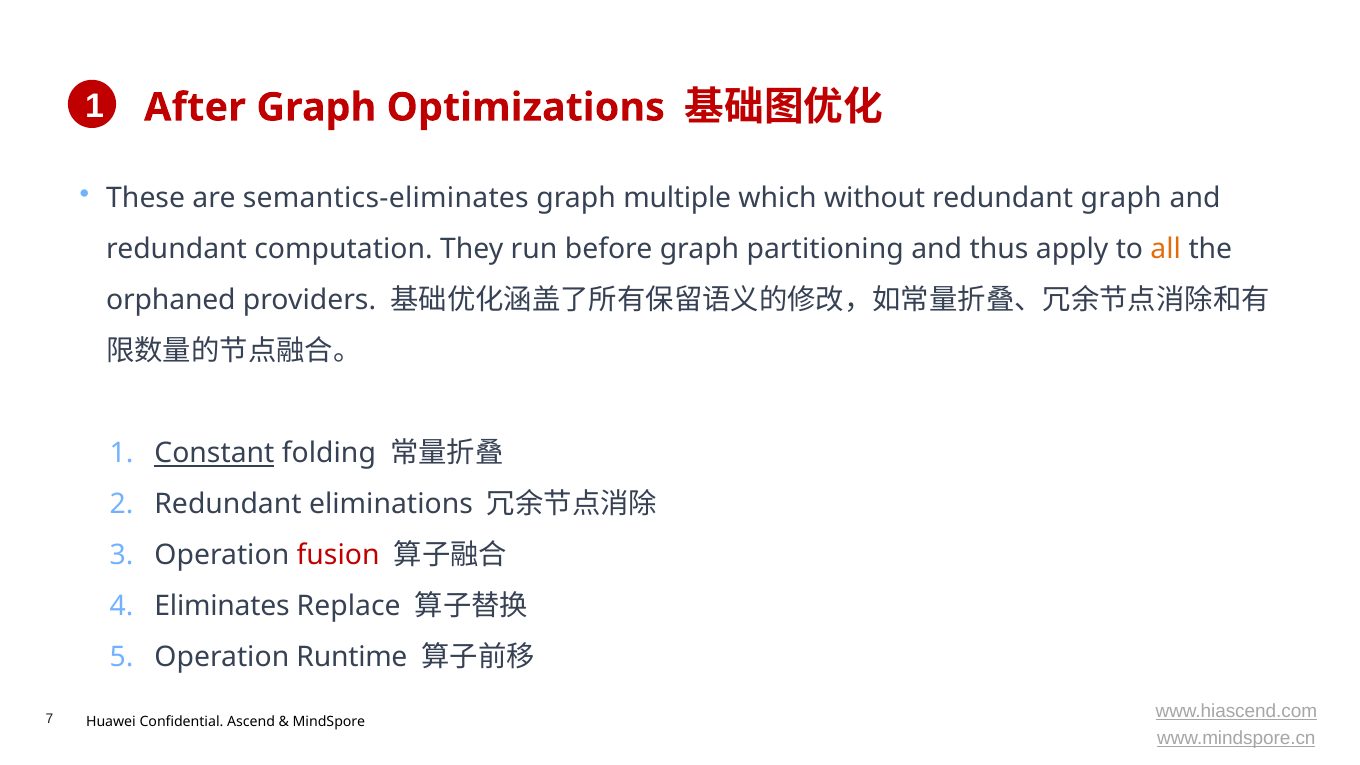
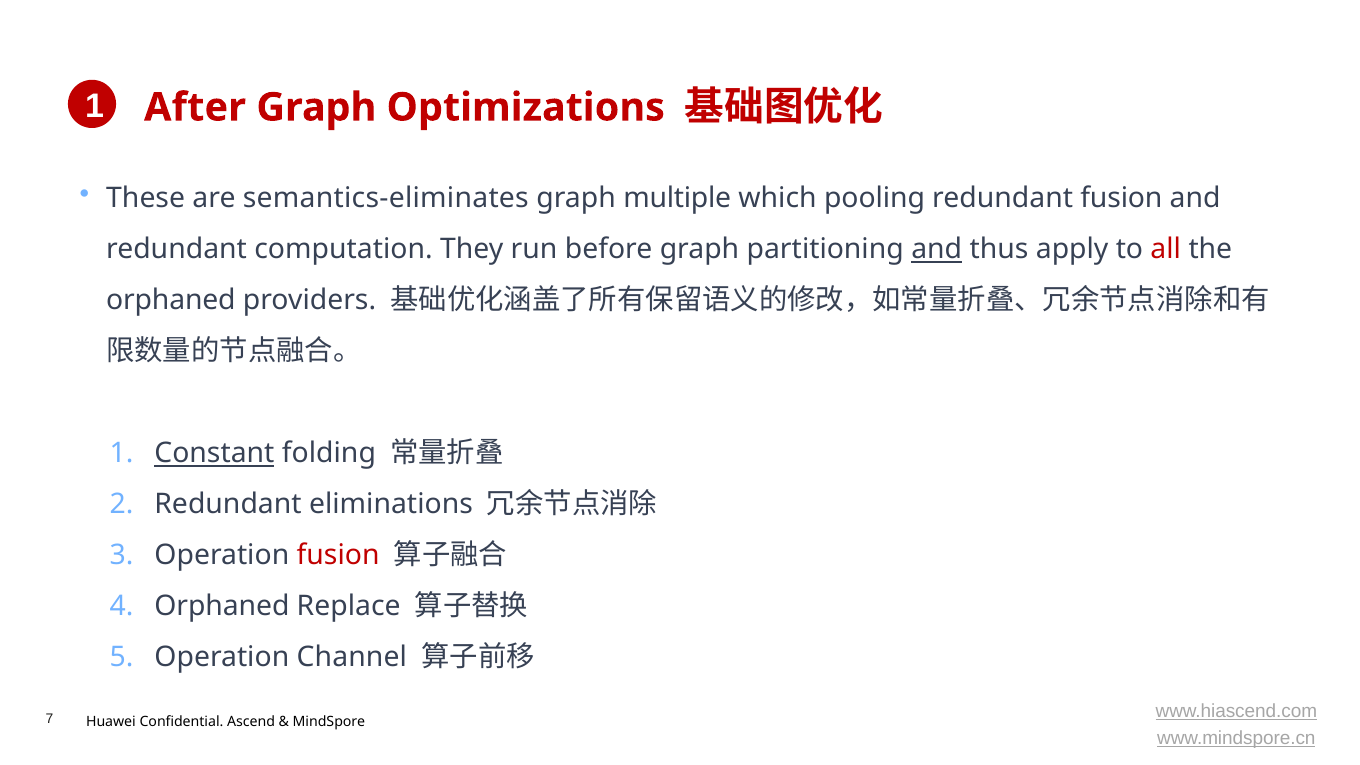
without: without -> pooling (875, 199)
redundant graph: graph -> fusion (1121, 199)
and underline: none -> present (937, 249)
all colour: orange -> red (1166, 249)
Eliminates: Eliminates -> Orphaned (222, 606)
Runtime: Runtime -> Channel (352, 657)
